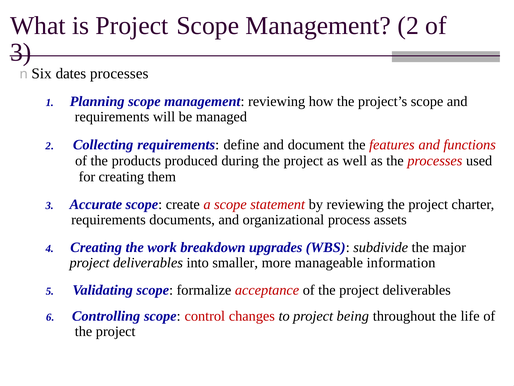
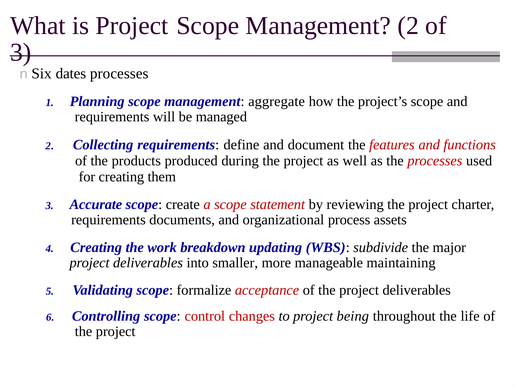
management reviewing: reviewing -> aggregate (277, 101)
upgrades: upgrades -> updating (276, 247)
information: information -> maintaining (401, 262)
